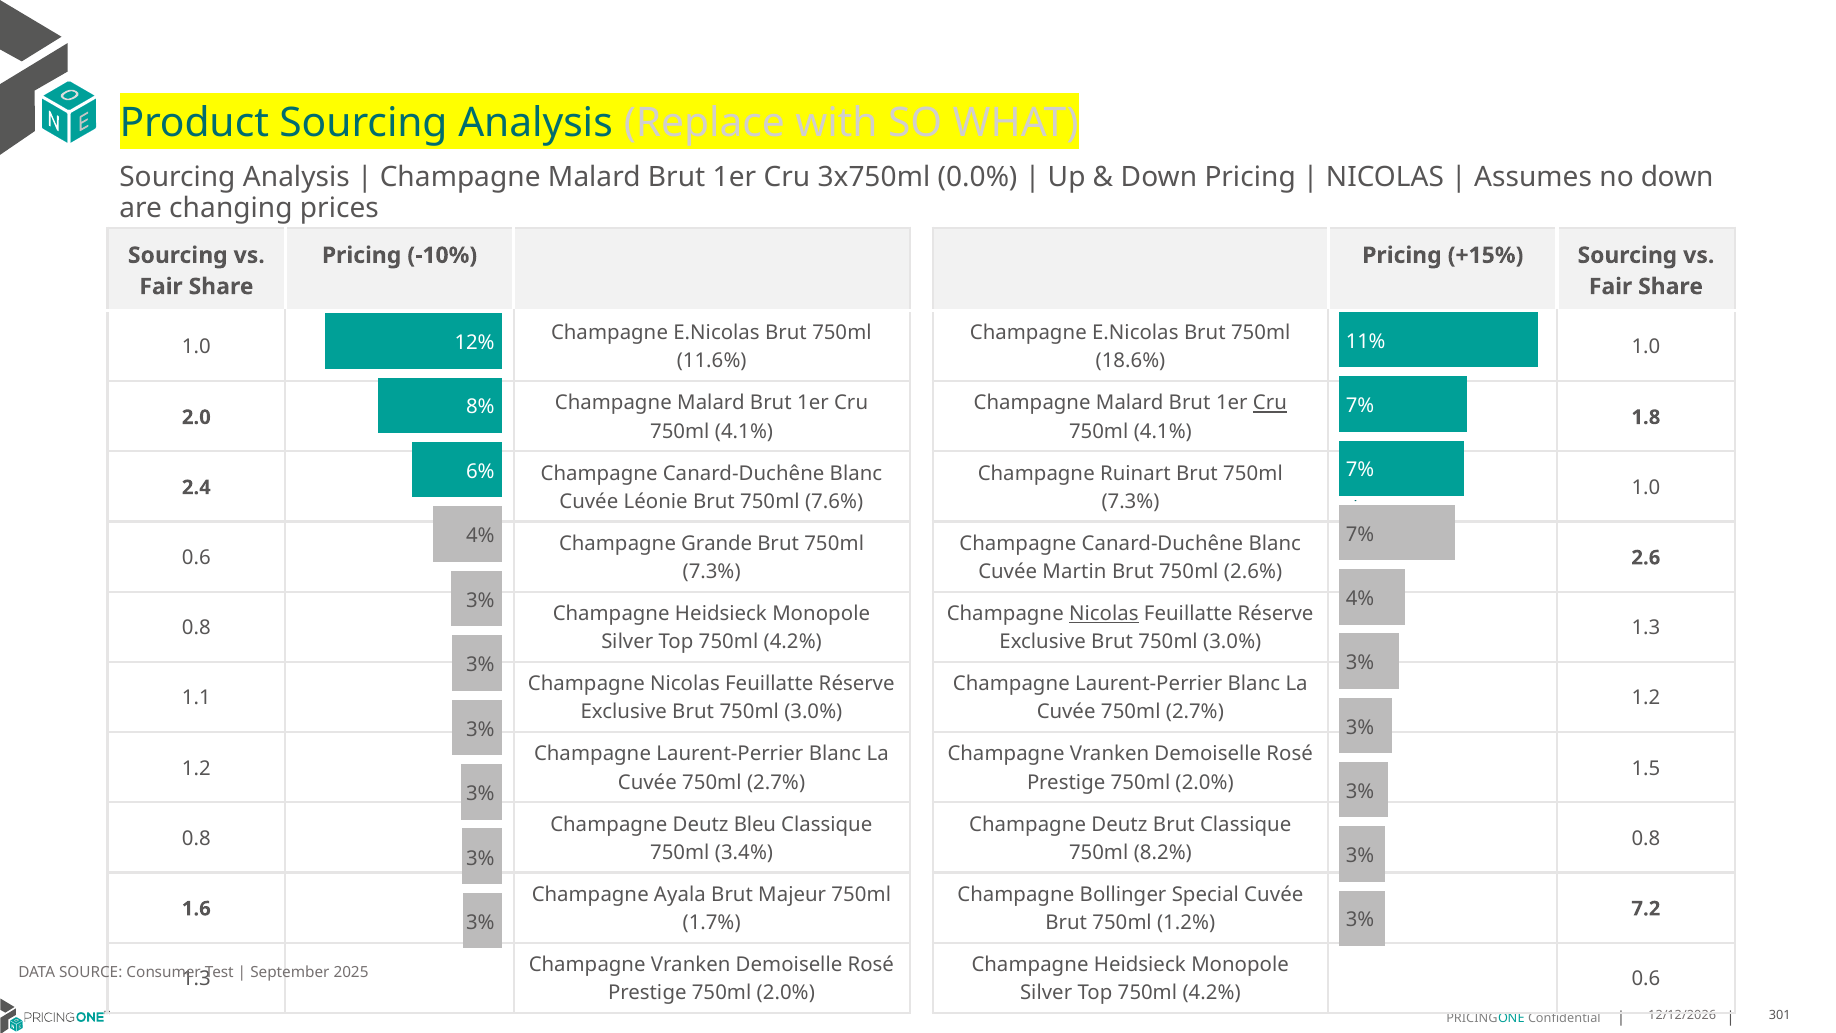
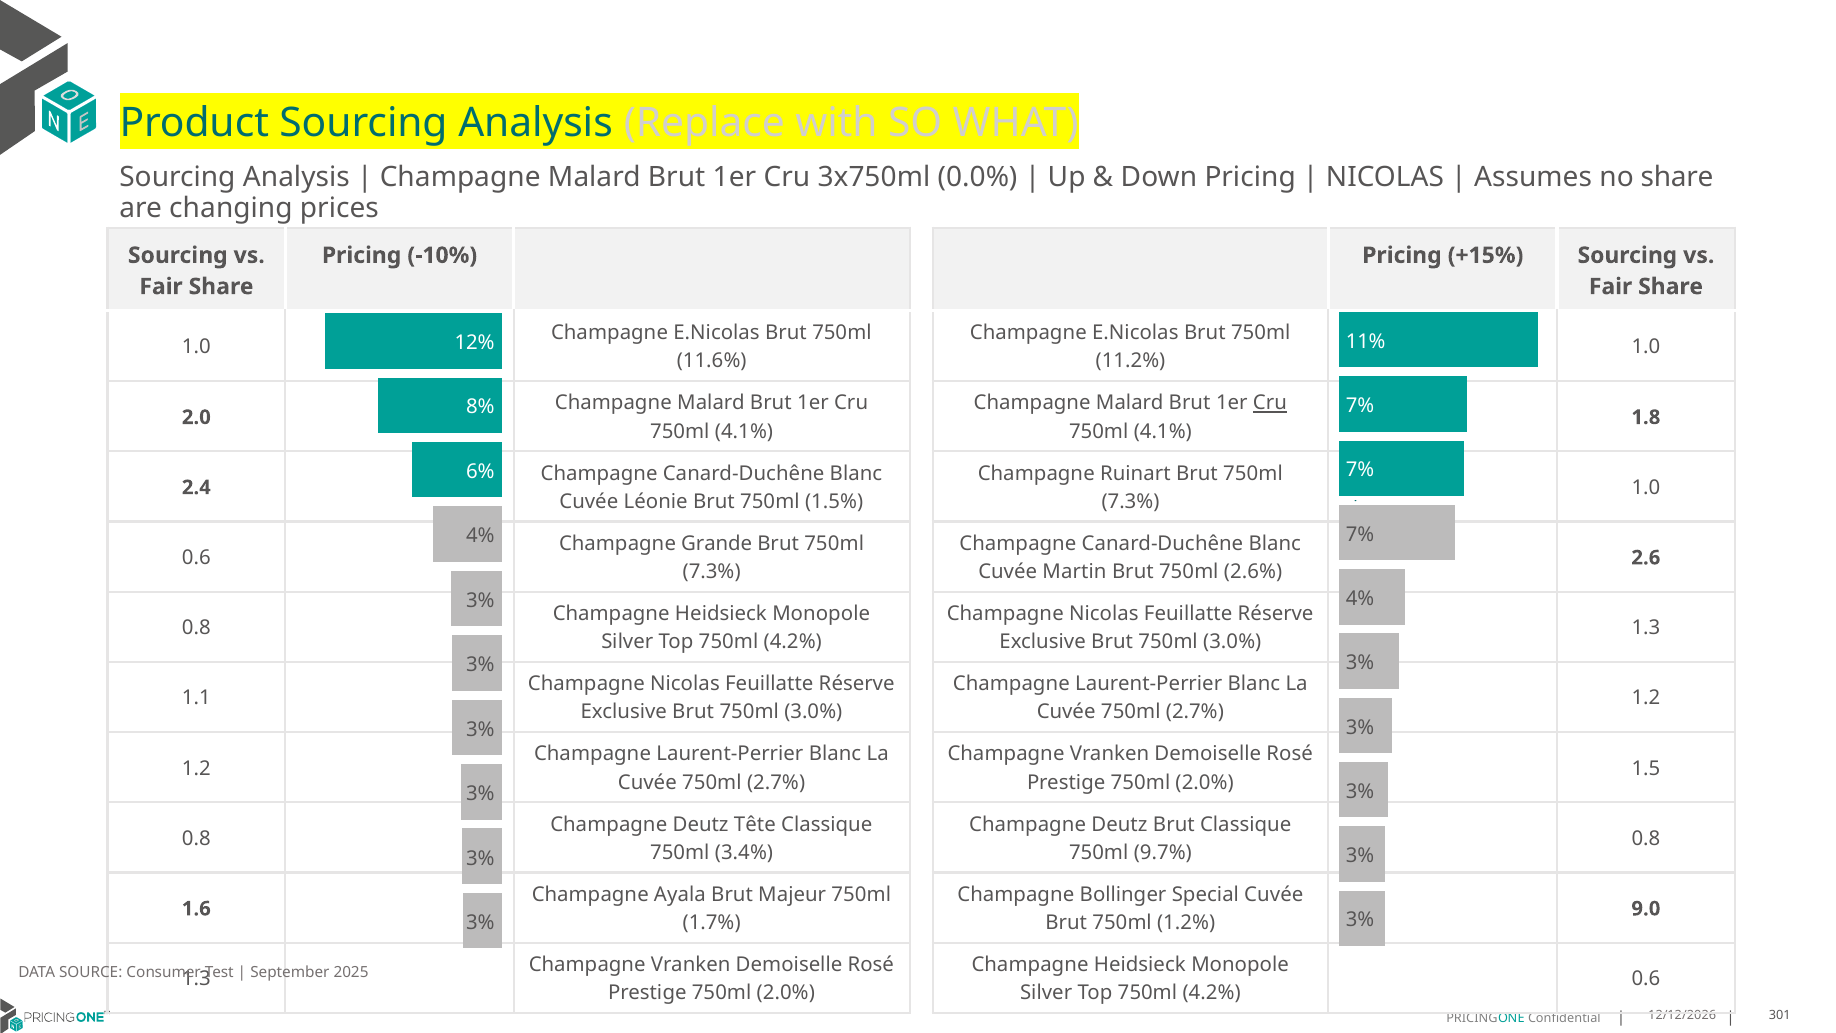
no down: down -> share (1677, 178)
18.6%: 18.6% -> 11.2% (1131, 361)
7.6%: 7.6% -> 1.5% (834, 501)
Nicolas underline: present -> none (1104, 614)
Bleu: Bleu -> Tête (755, 824)
8.2%: 8.2% -> 9.7% (1163, 852)
7.2: 7.2 -> 9.0 (1646, 909)
